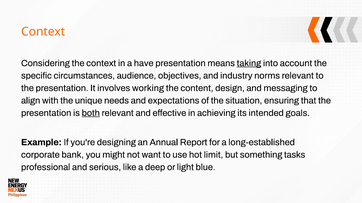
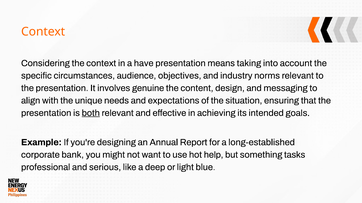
taking underline: present -> none (249, 63)
working: working -> genuine (148, 88)
limit: limit -> help (214, 155)
